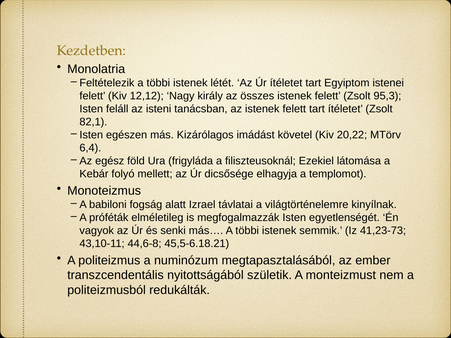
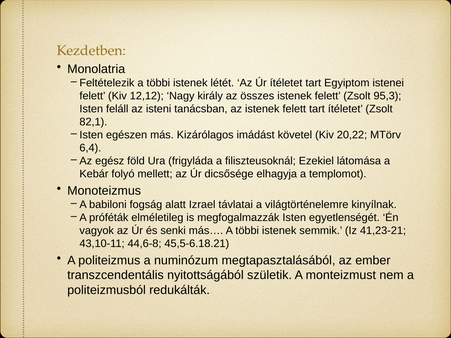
41,23-73: 41,23-73 -> 41,23-21 (383, 231)
